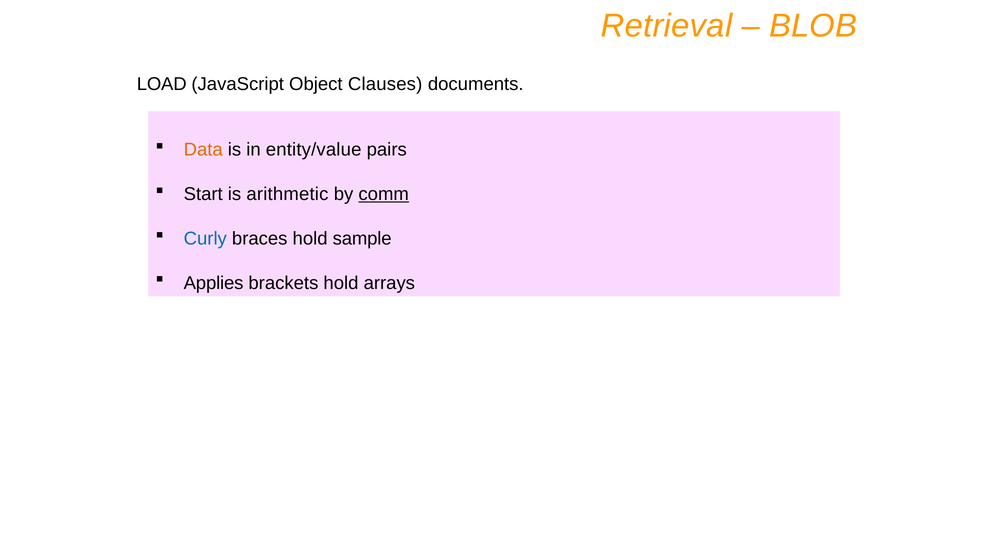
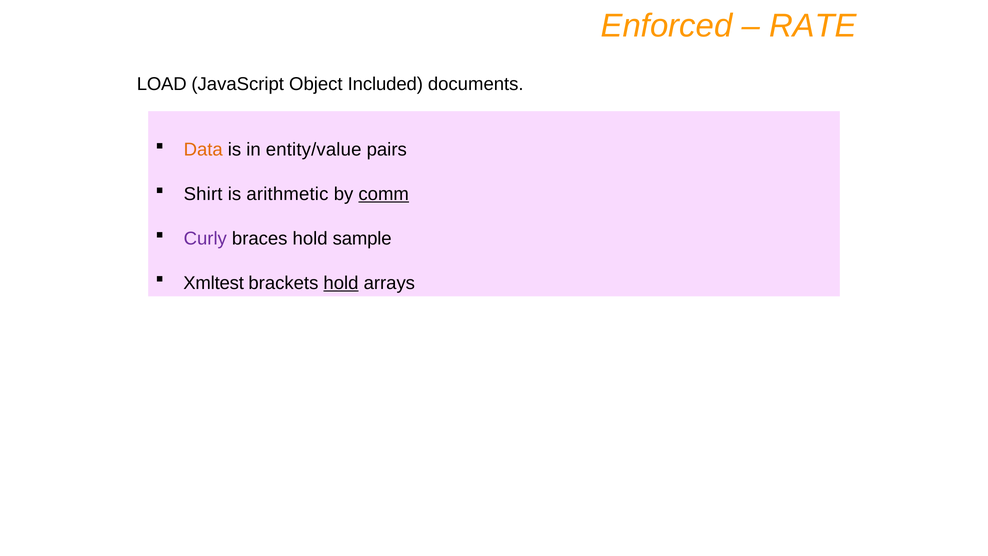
Retrieval: Retrieval -> Enforced (667, 26)
BLOB: BLOB -> RATE (813, 26)
Clauses: Clauses -> Included (385, 84)
Start: Start -> Shirt (203, 194)
Curly colour: blue -> purple (205, 238)
Applies: Applies -> Xmltest (214, 283)
hold underline: none -> present (341, 283)
